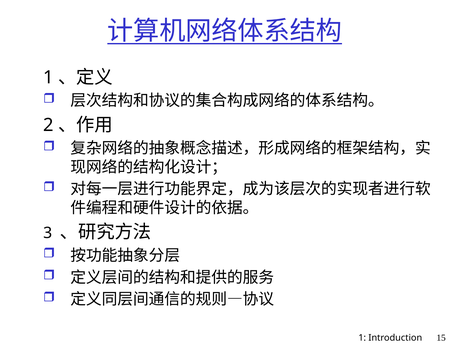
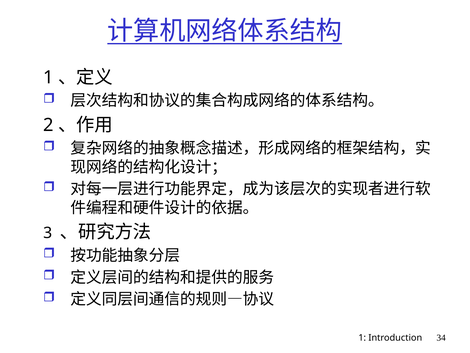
15: 15 -> 34 (441, 337)
